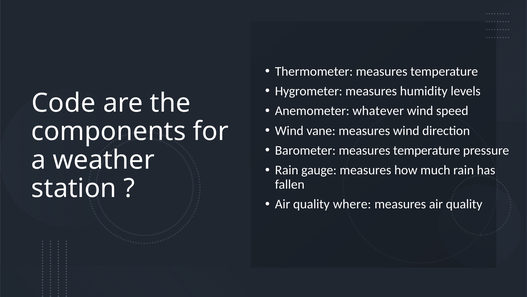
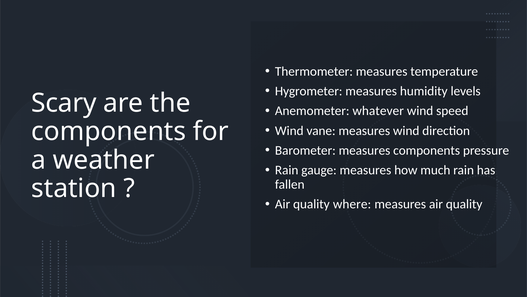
Code: Code -> Scary (64, 103)
Barometer measures temperature: temperature -> components (427, 150)
